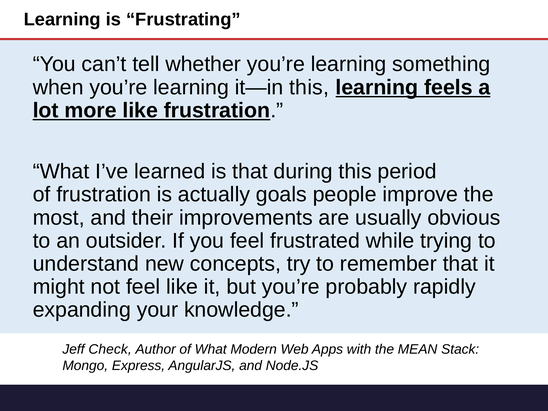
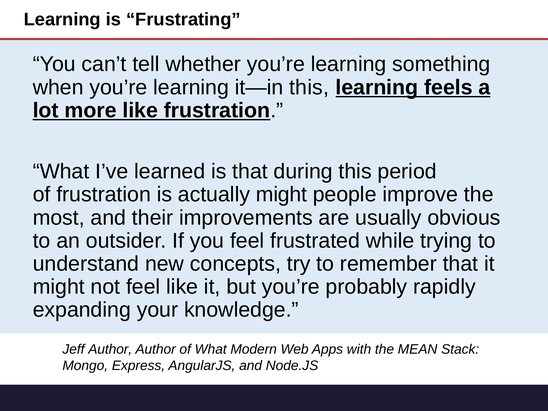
actually goals: goals -> might (281, 195)
Jeff Check: Check -> Author (110, 349)
